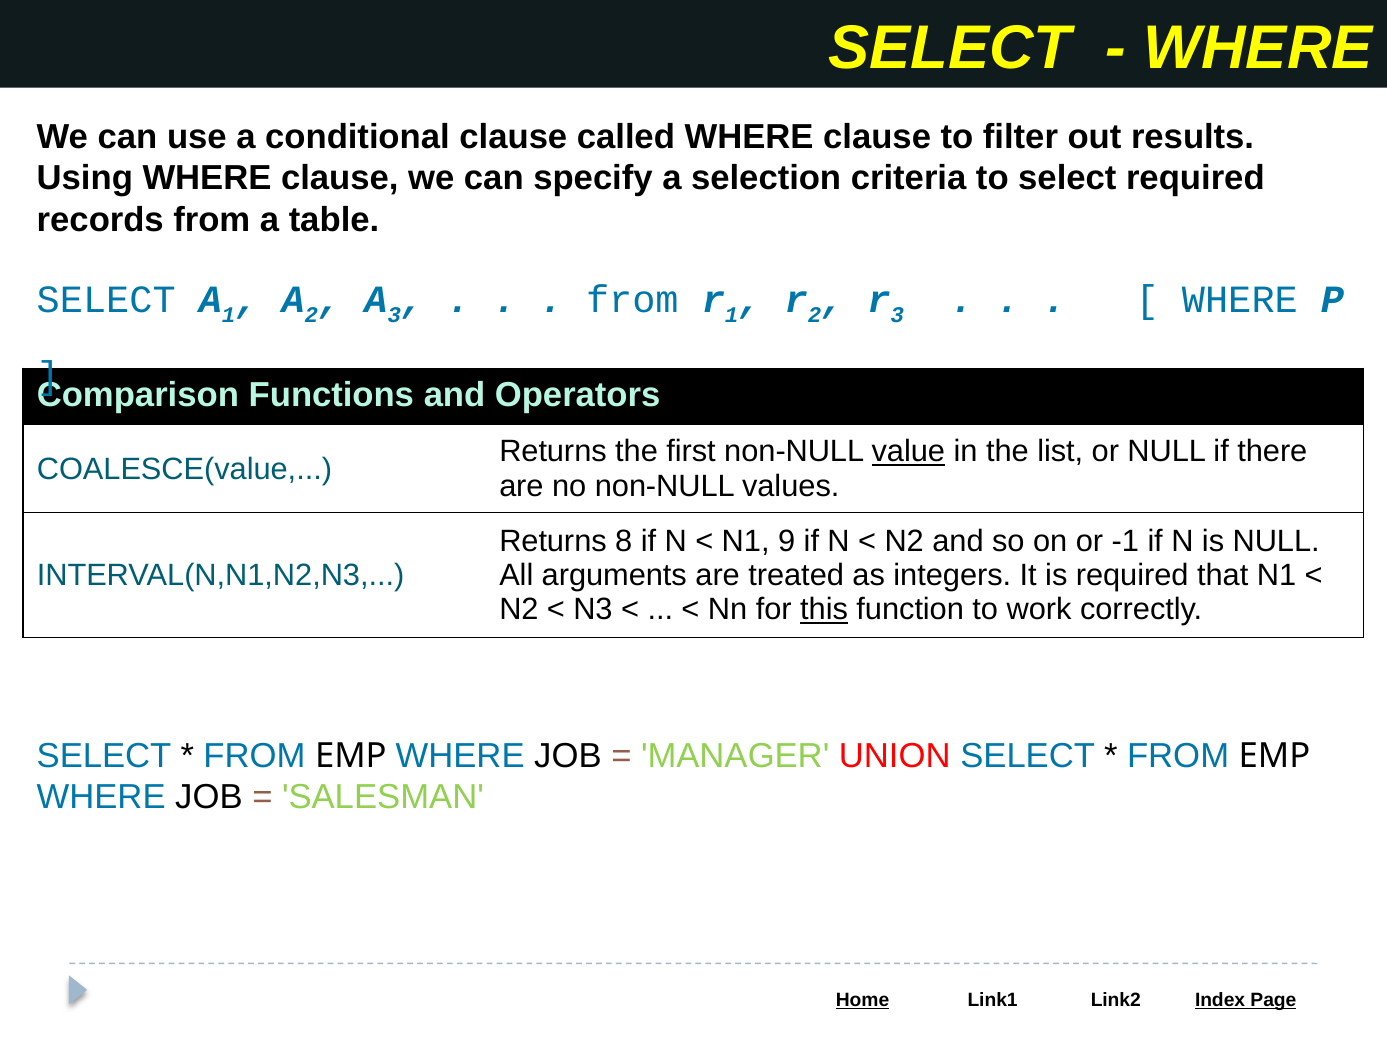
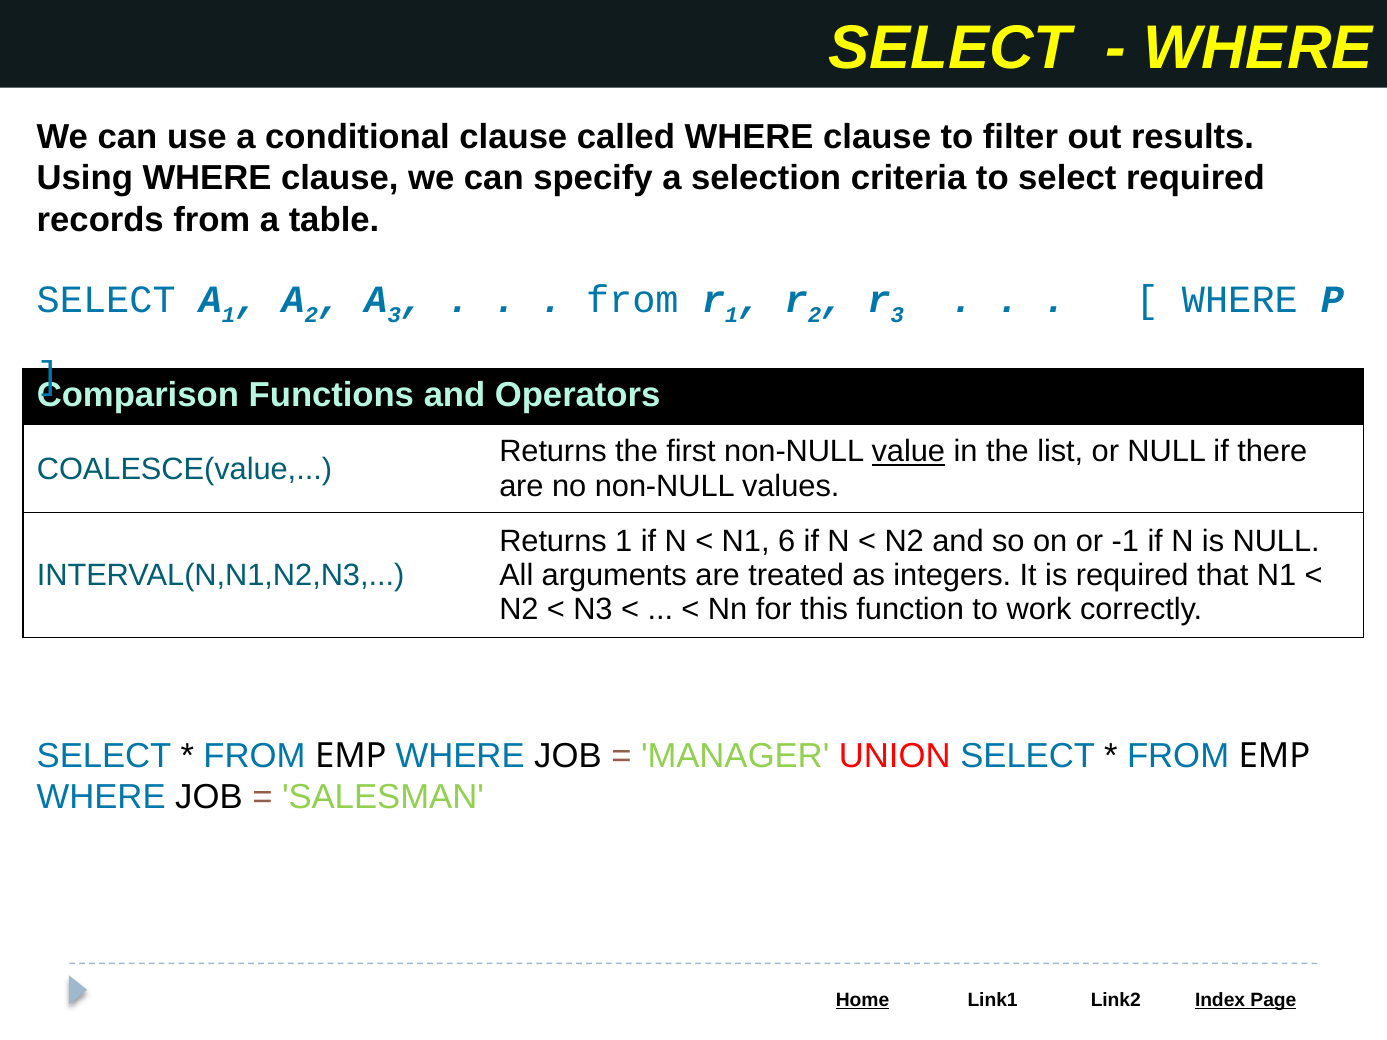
Returns 8: 8 -> 1 (624, 541)
9: 9 -> 6 (787, 541)
this underline: present -> none (824, 610)
